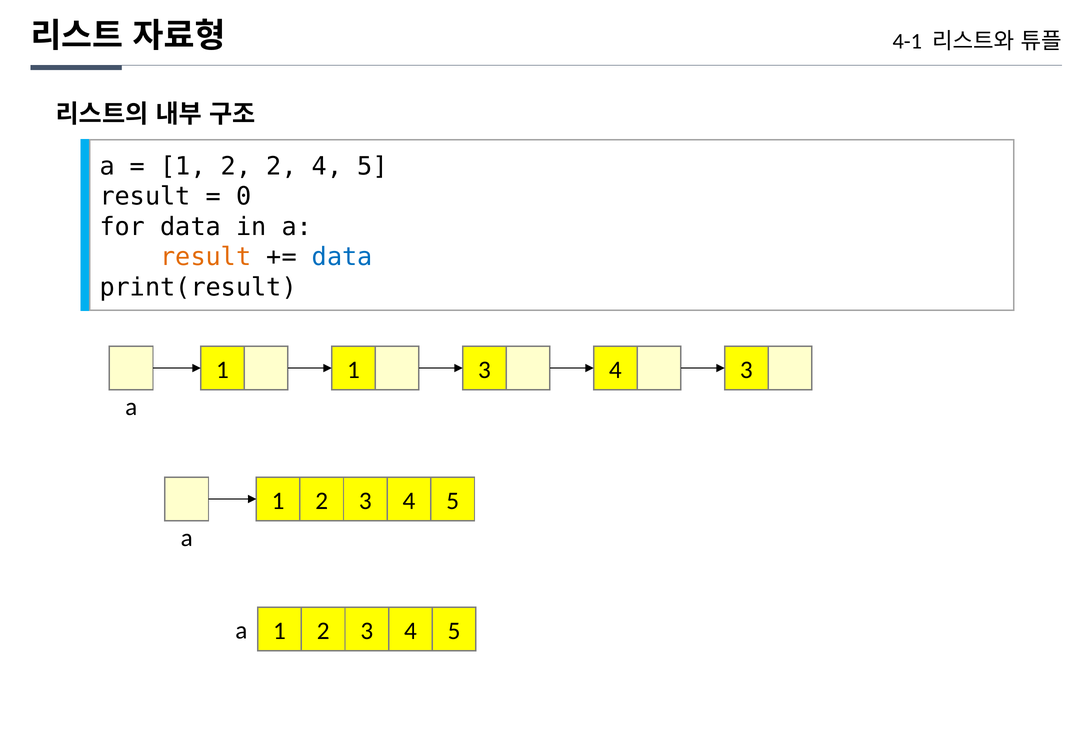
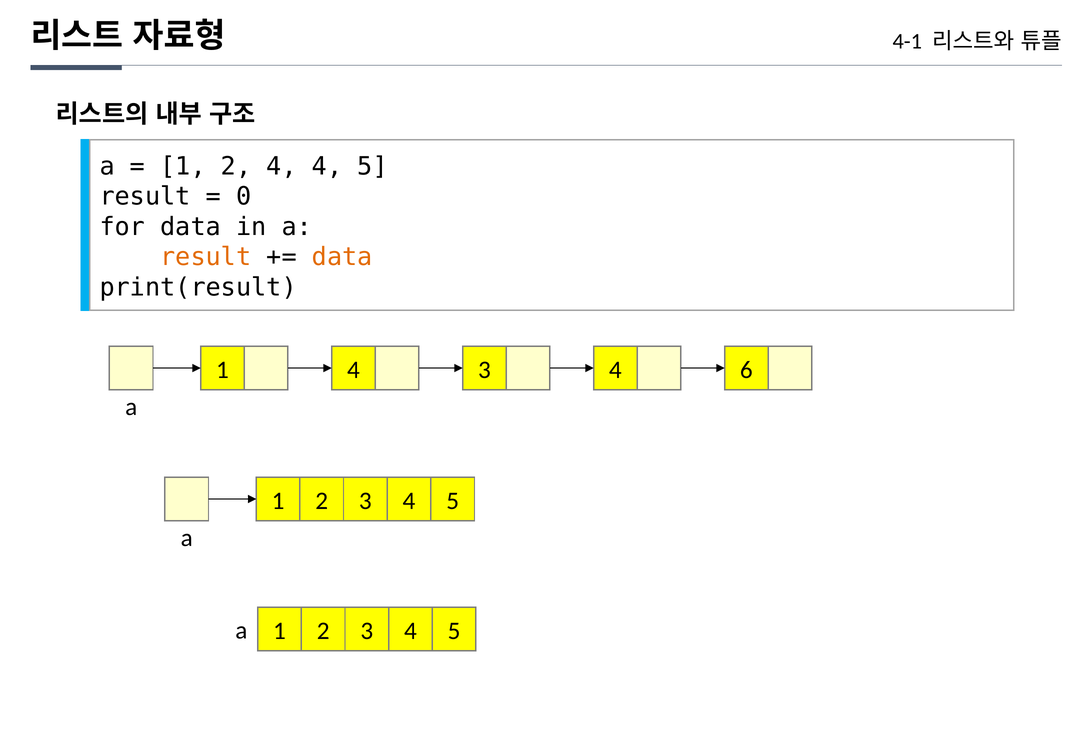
2 2: 2 -> 4 (282, 166)
data colour: blue -> orange (342, 257)
1 1: 1 -> 4 (353, 370)
4 3: 3 -> 6 (746, 370)
